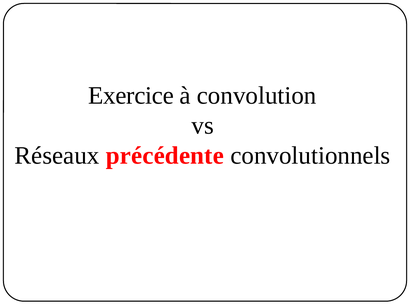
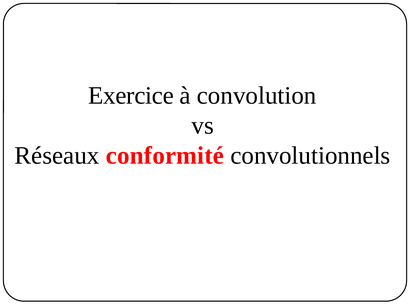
précédente: précédente -> conformité (165, 155)
